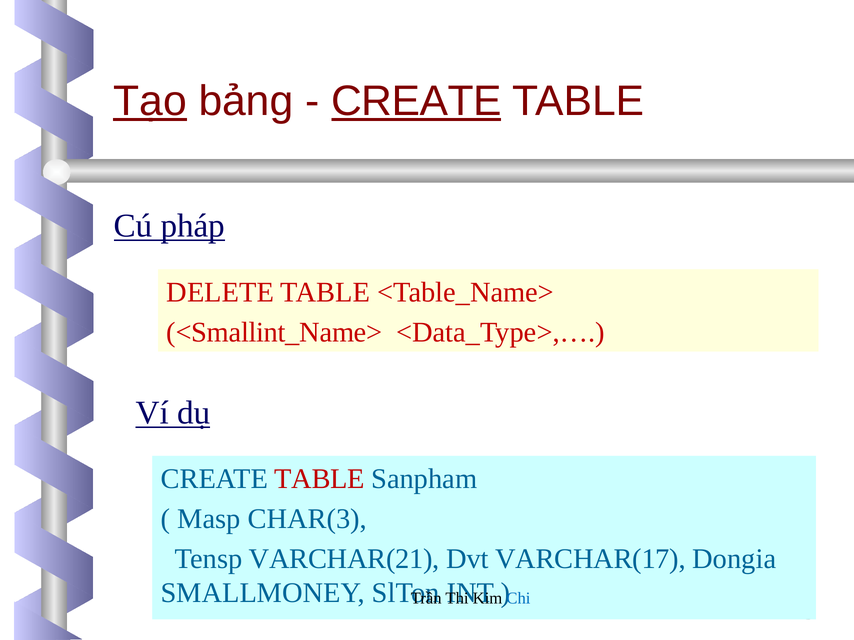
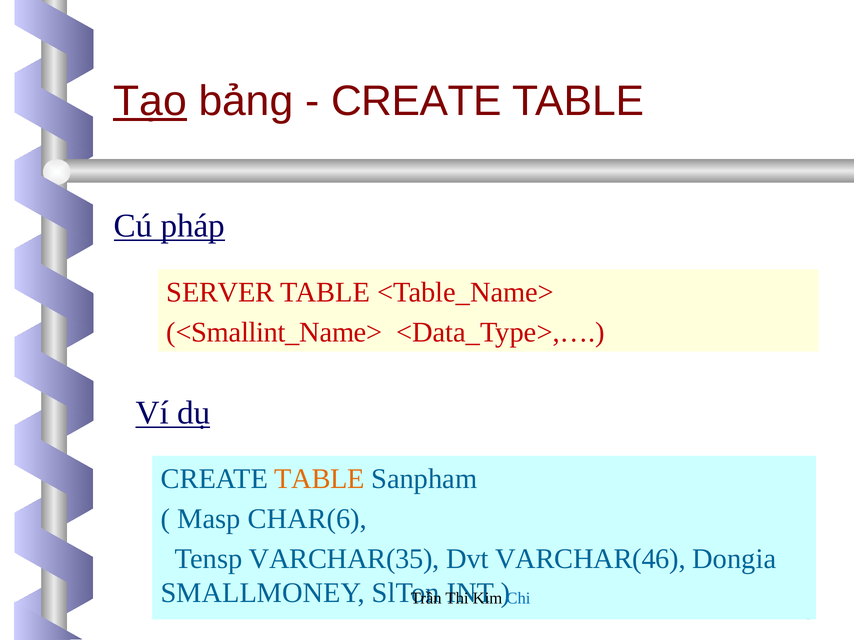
CREATE underline: present -> none (416, 101)
DELETE: DELETE -> SERVER (220, 293)
TABLE colour: red -> orange (320, 479)
CHAR(3: CHAR(3 -> CHAR(6 (307, 519)
VARCHAR(21: VARCHAR(21 -> VARCHAR(35 (344, 559)
VARCHAR(17: VARCHAR(17 -> VARCHAR(46 (590, 559)
